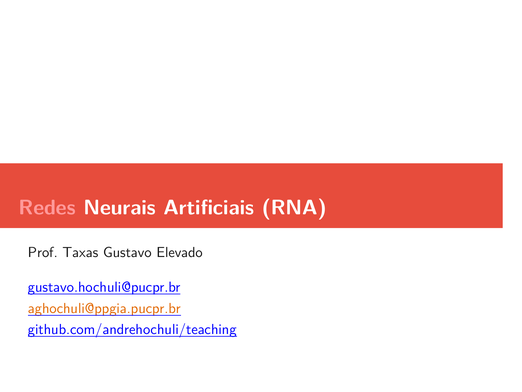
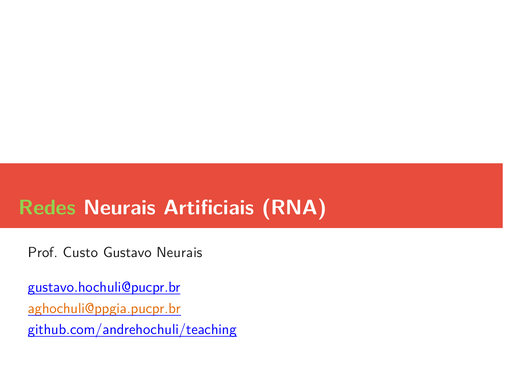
Redes colour: pink -> light green (47, 207)
Taxas: Taxas -> Custo (80, 252)
Gustavo Elevado: Elevado -> Neurais (180, 252)
